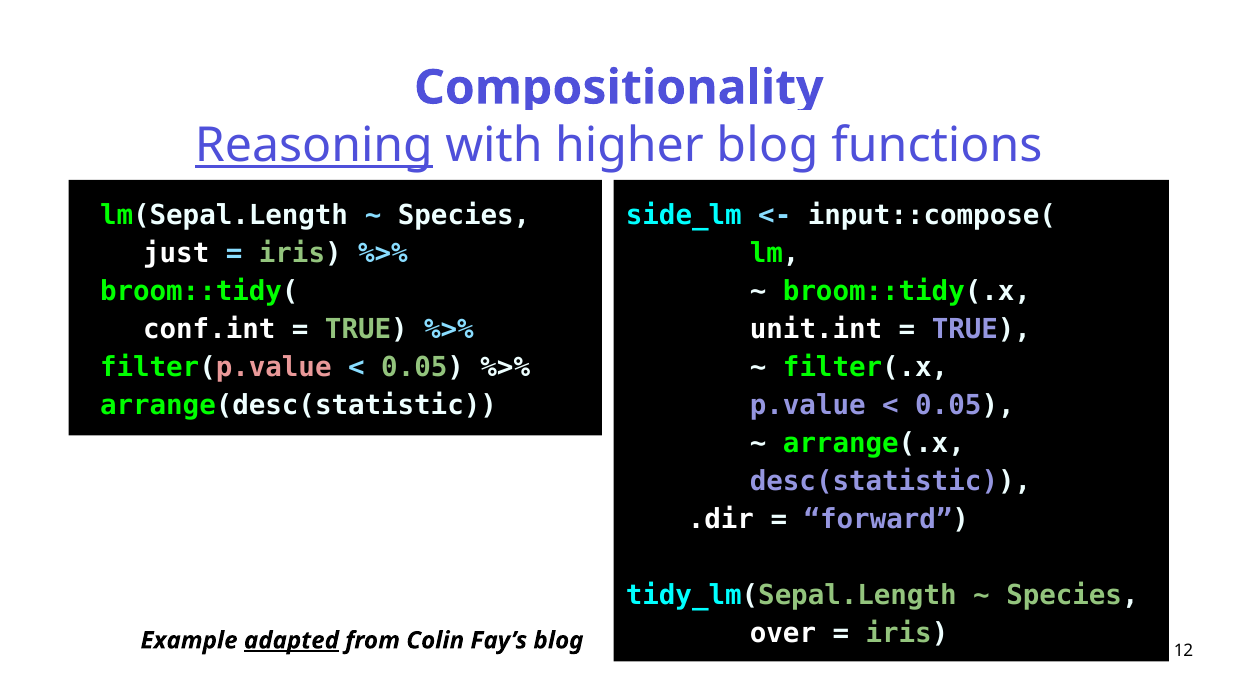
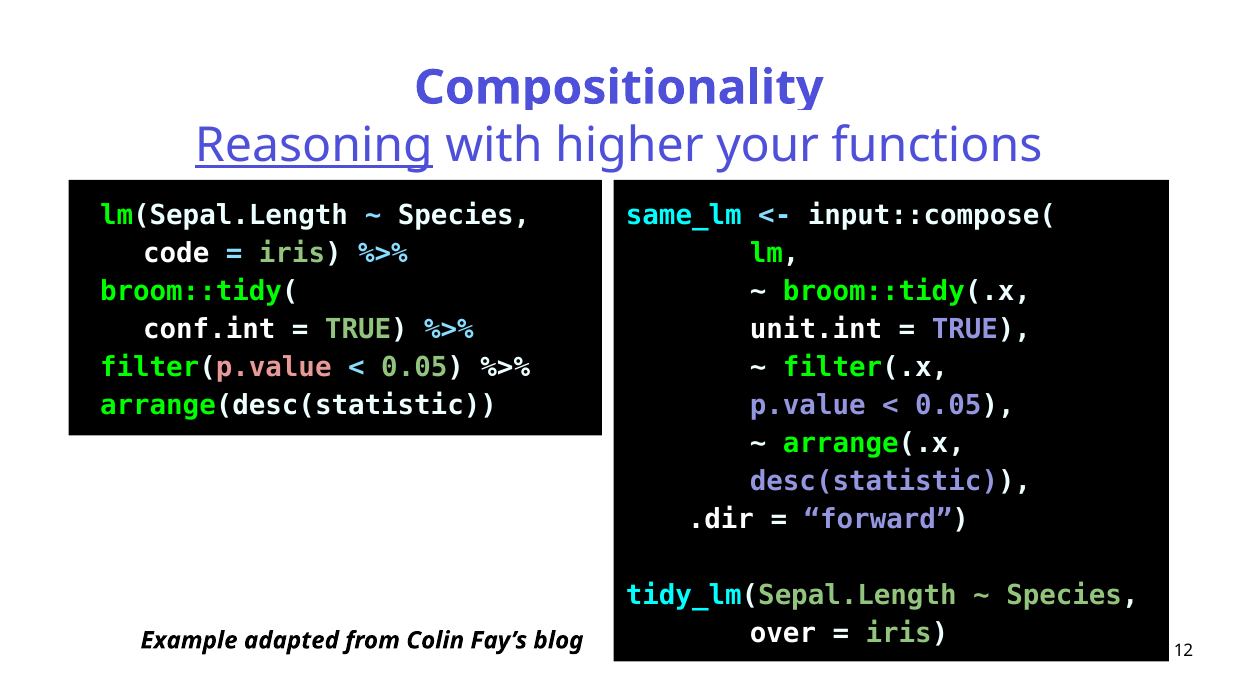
higher blog: blog -> your (768, 145)
side_lm: side_lm -> same_lm (684, 216)
just: just -> code (176, 254)
adapted underline: present -> none (291, 640)
